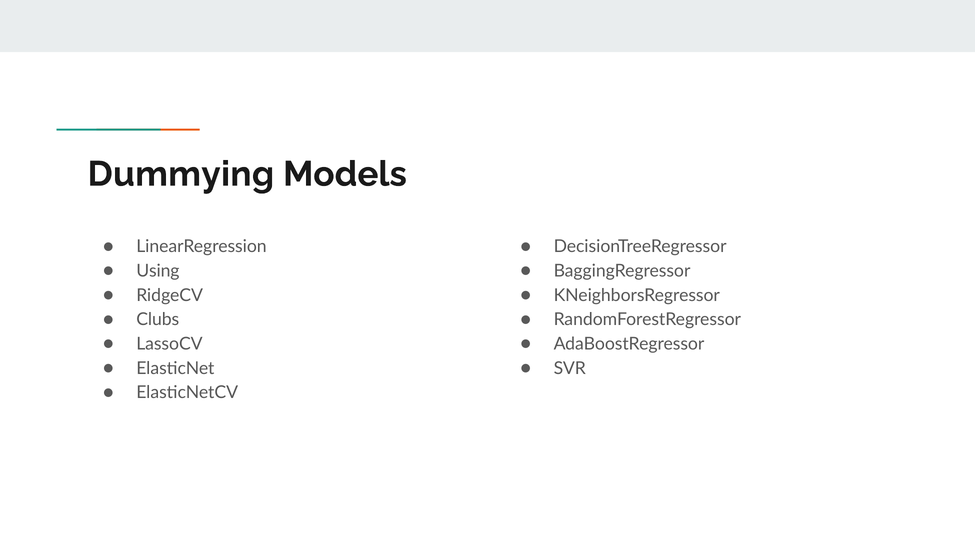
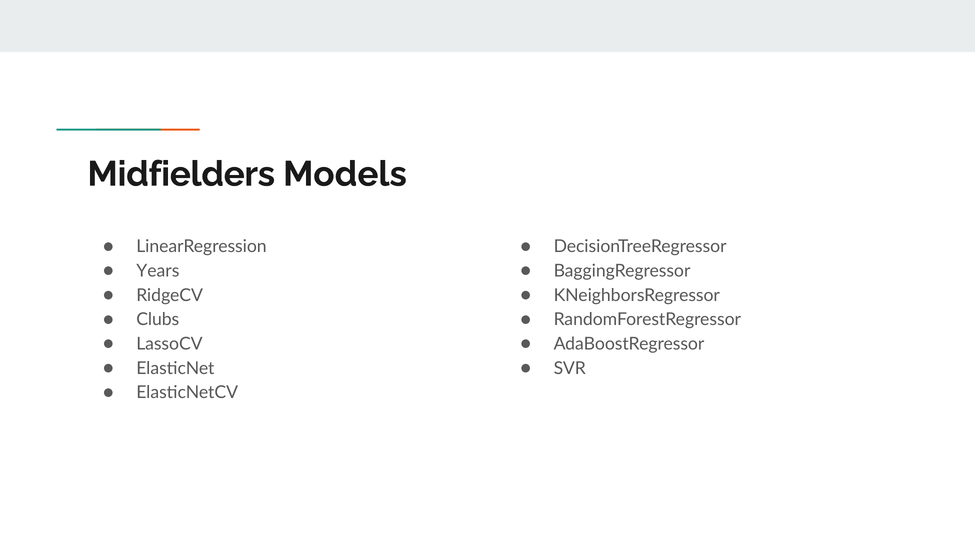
Dummying: Dummying -> Midfielders (181, 174)
Using: Using -> Years (158, 271)
